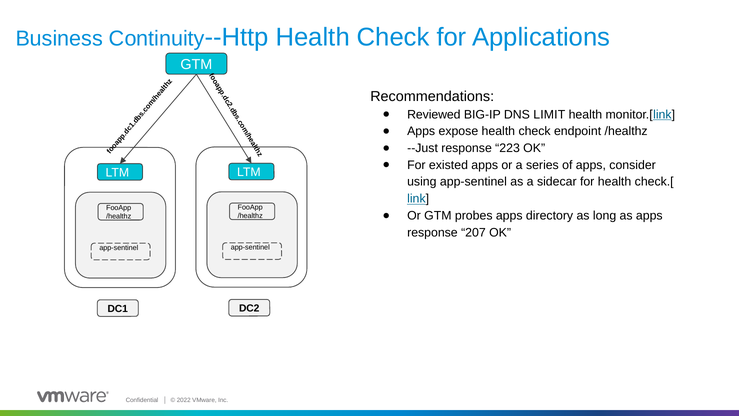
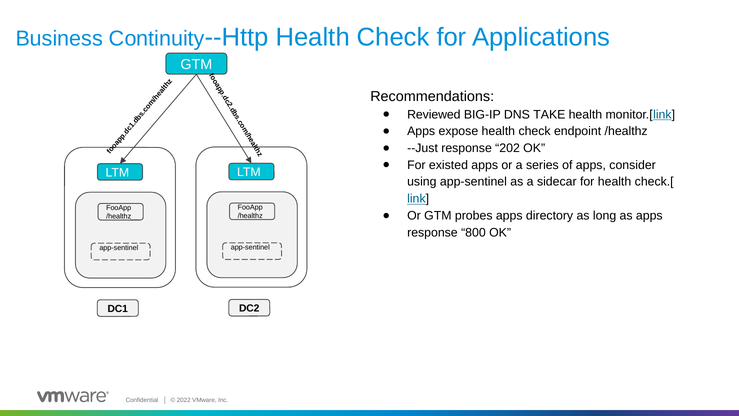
LIMIT: LIMIT -> TAKE (549, 114)
223: 223 -> 202 (508, 148)
207: 207 -> 800 (473, 232)
